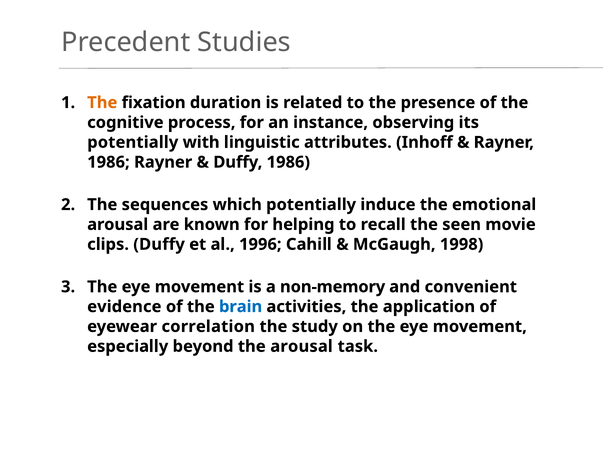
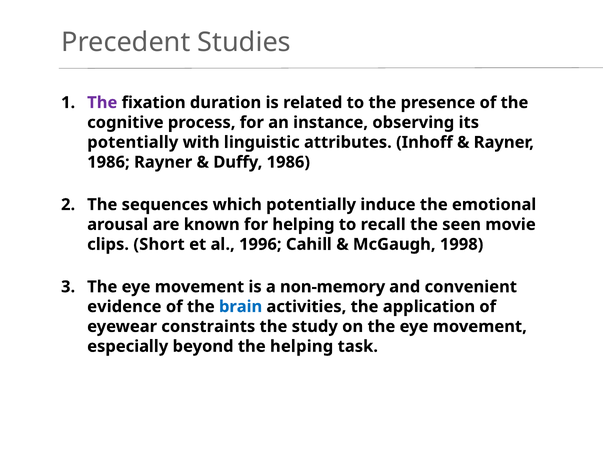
The colour: orange -> purple (102, 103)
clips Duffy: Duffy -> Short (159, 244)
correlation: correlation -> constraints (208, 327)
the arousal: arousal -> helping (302, 347)
